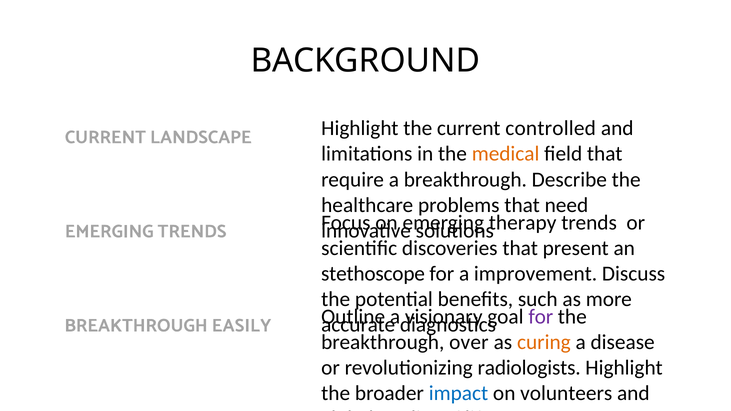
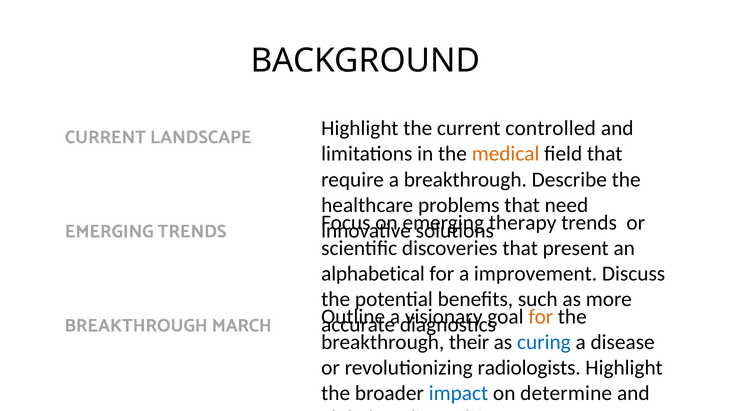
stethoscope: stethoscope -> alphabetical (373, 274)
for colour: purple -> orange (541, 317)
EASILY: EASILY -> MARCH (242, 326)
over: over -> their (469, 342)
curing colour: orange -> blue (544, 342)
volunteers: volunteers -> determine (566, 394)
